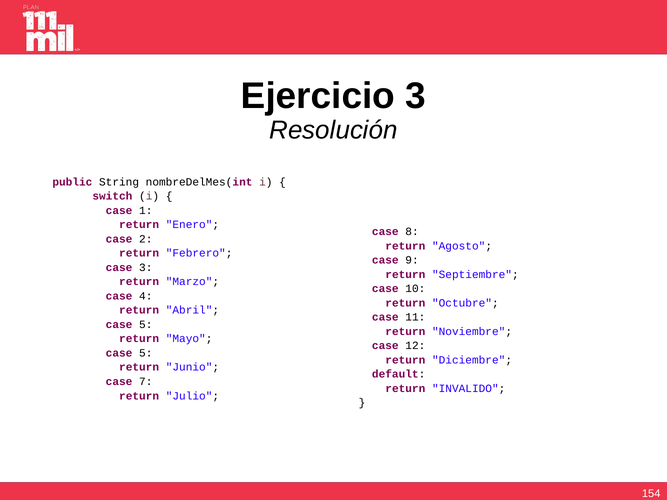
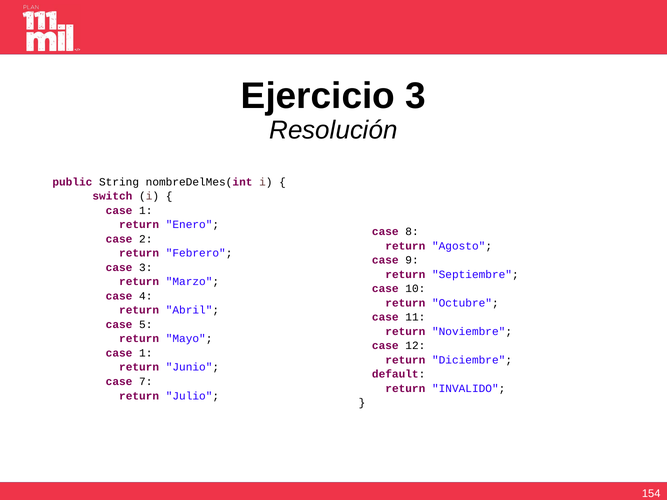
5: 5 -> 1 (146, 353)
